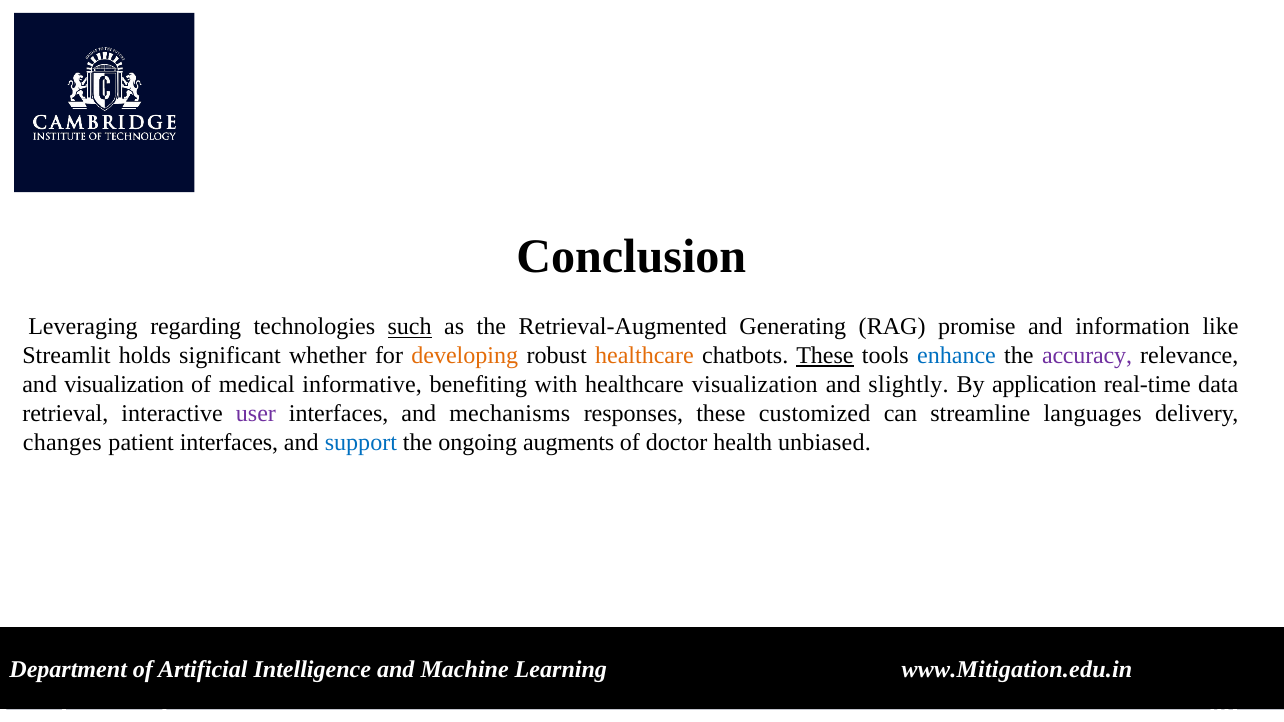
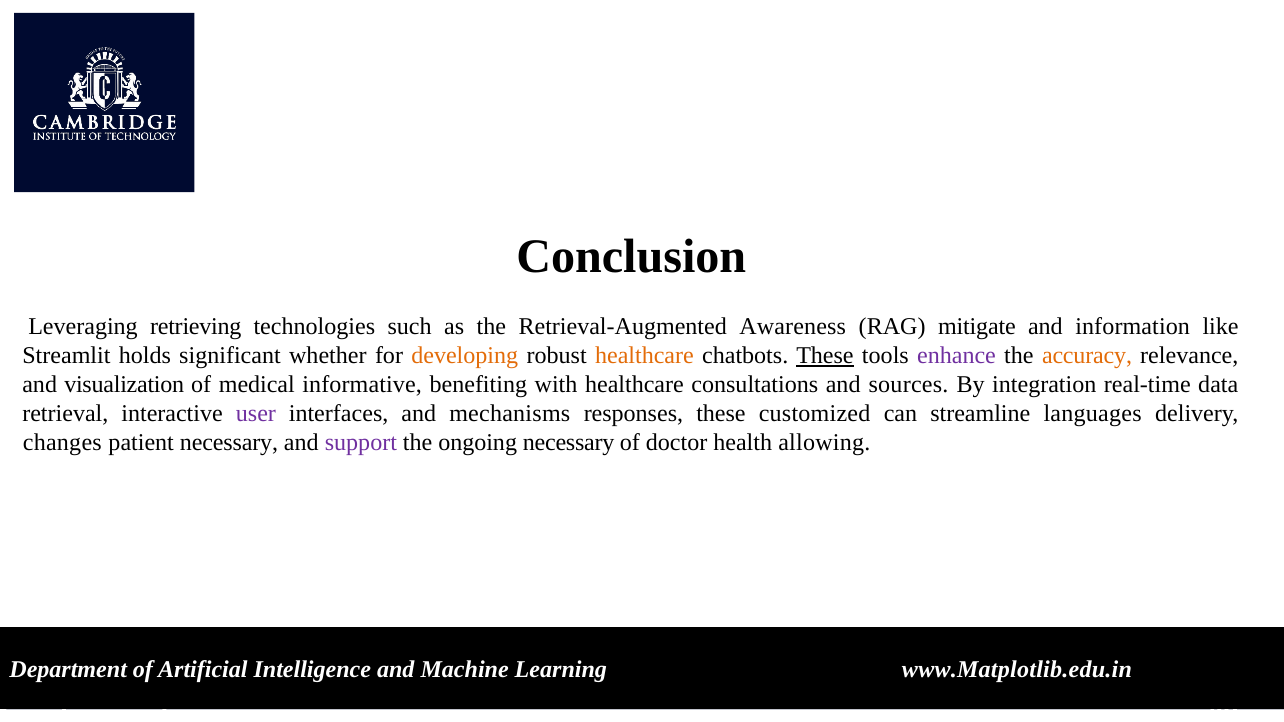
regarding: regarding -> retrieving (196, 327)
such underline: present -> none (410, 327)
Generating: Generating -> Awareness (793, 327)
promise: promise -> mitigate (977, 327)
enhance colour: blue -> purple (957, 356)
accuracy colour: purple -> orange (1087, 356)
healthcare visualization: visualization -> consultations (755, 385)
slightly: slightly -> sources (909, 385)
application: application -> integration (1044, 385)
patient interfaces: interfaces -> necessary (229, 443)
support colour: blue -> purple (361, 443)
ongoing augments: augments -> necessary (569, 443)
unbiased: unbiased -> allowing (824, 443)
www.Mitigation.edu.in: www.Mitigation.edu.in -> www.Matplotlib.edu.in (1017, 670)
